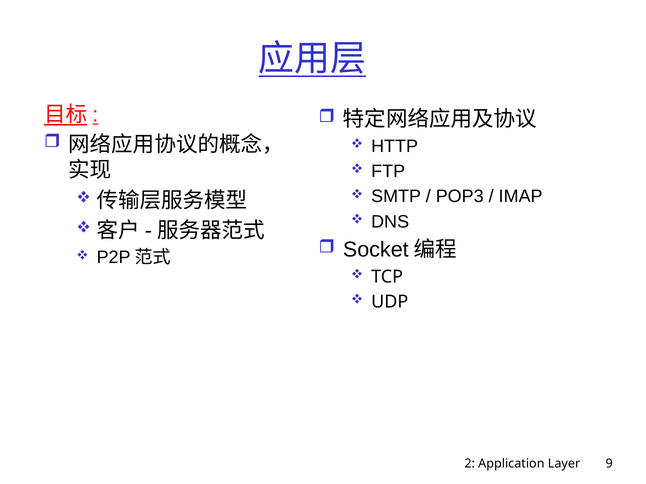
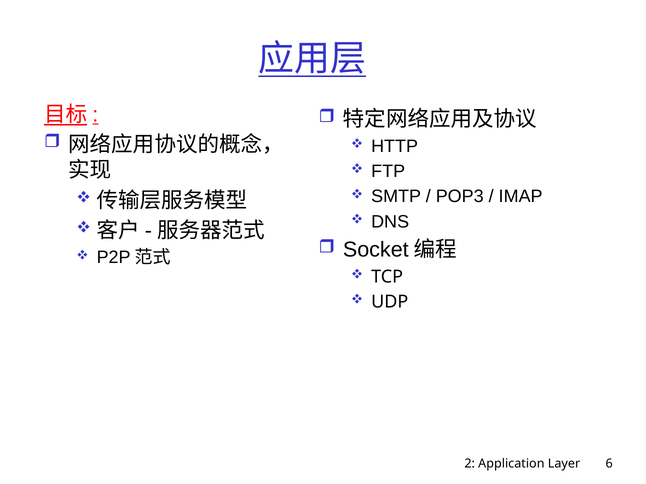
9: 9 -> 6 (609, 464)
